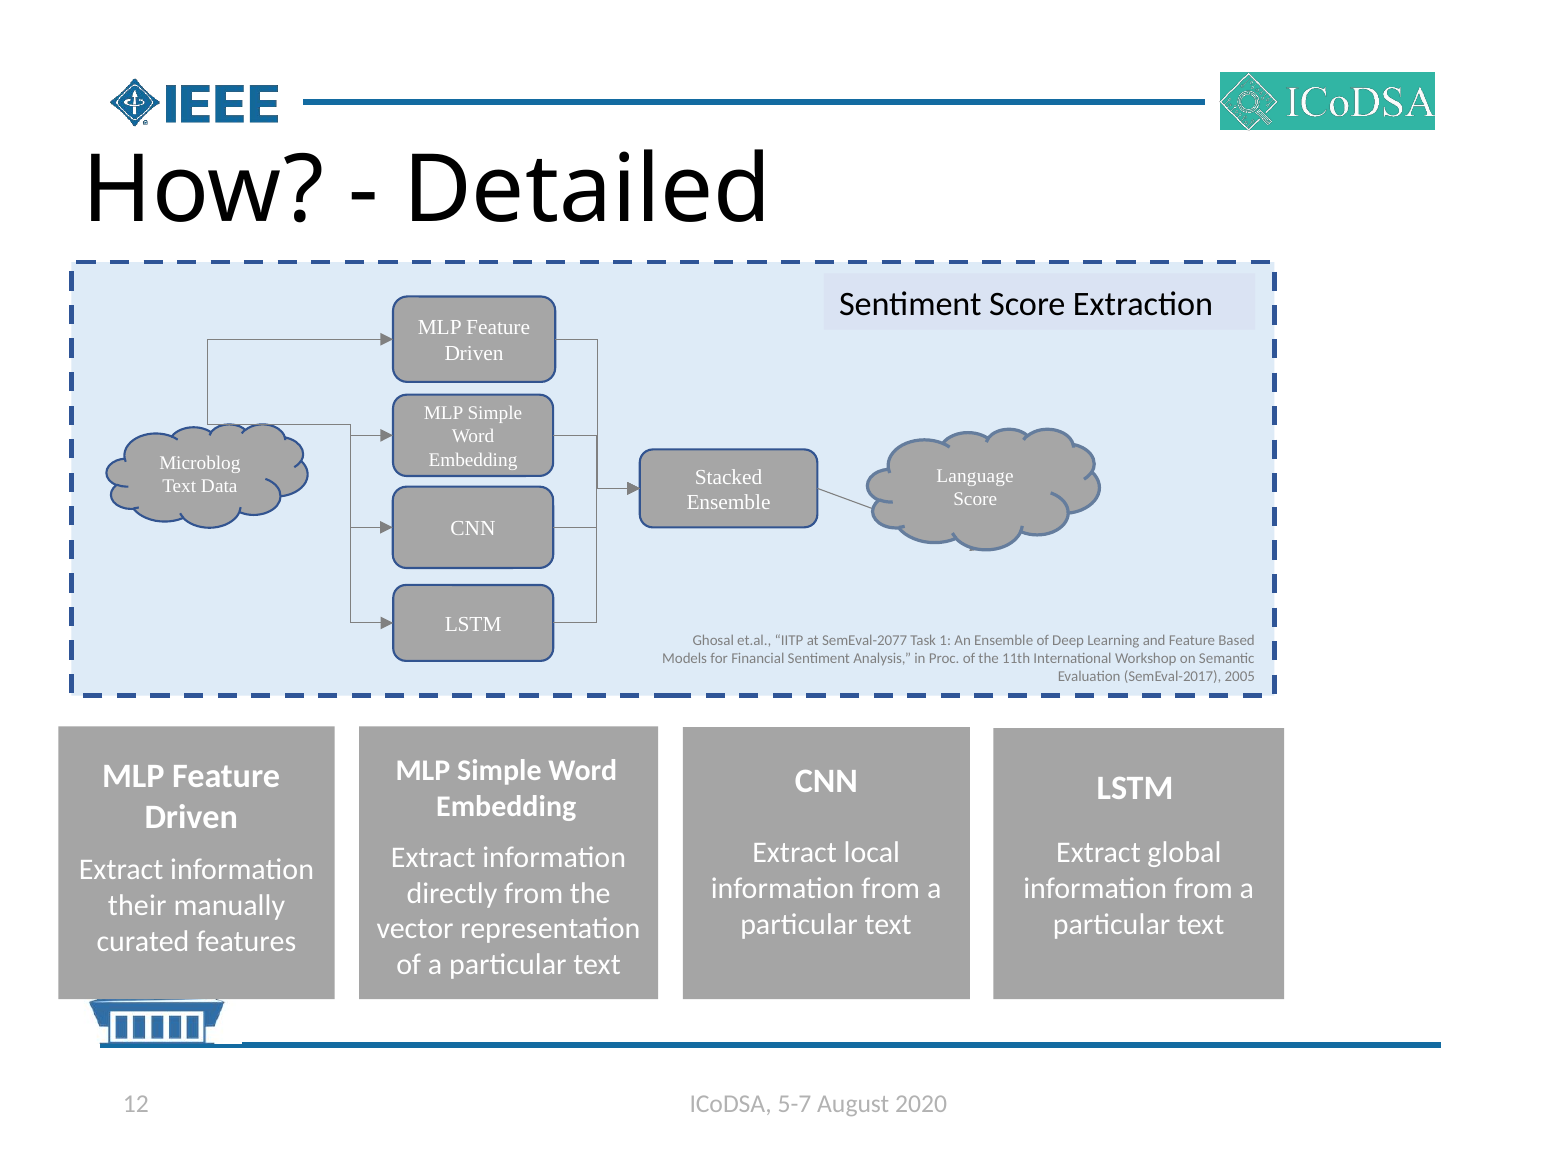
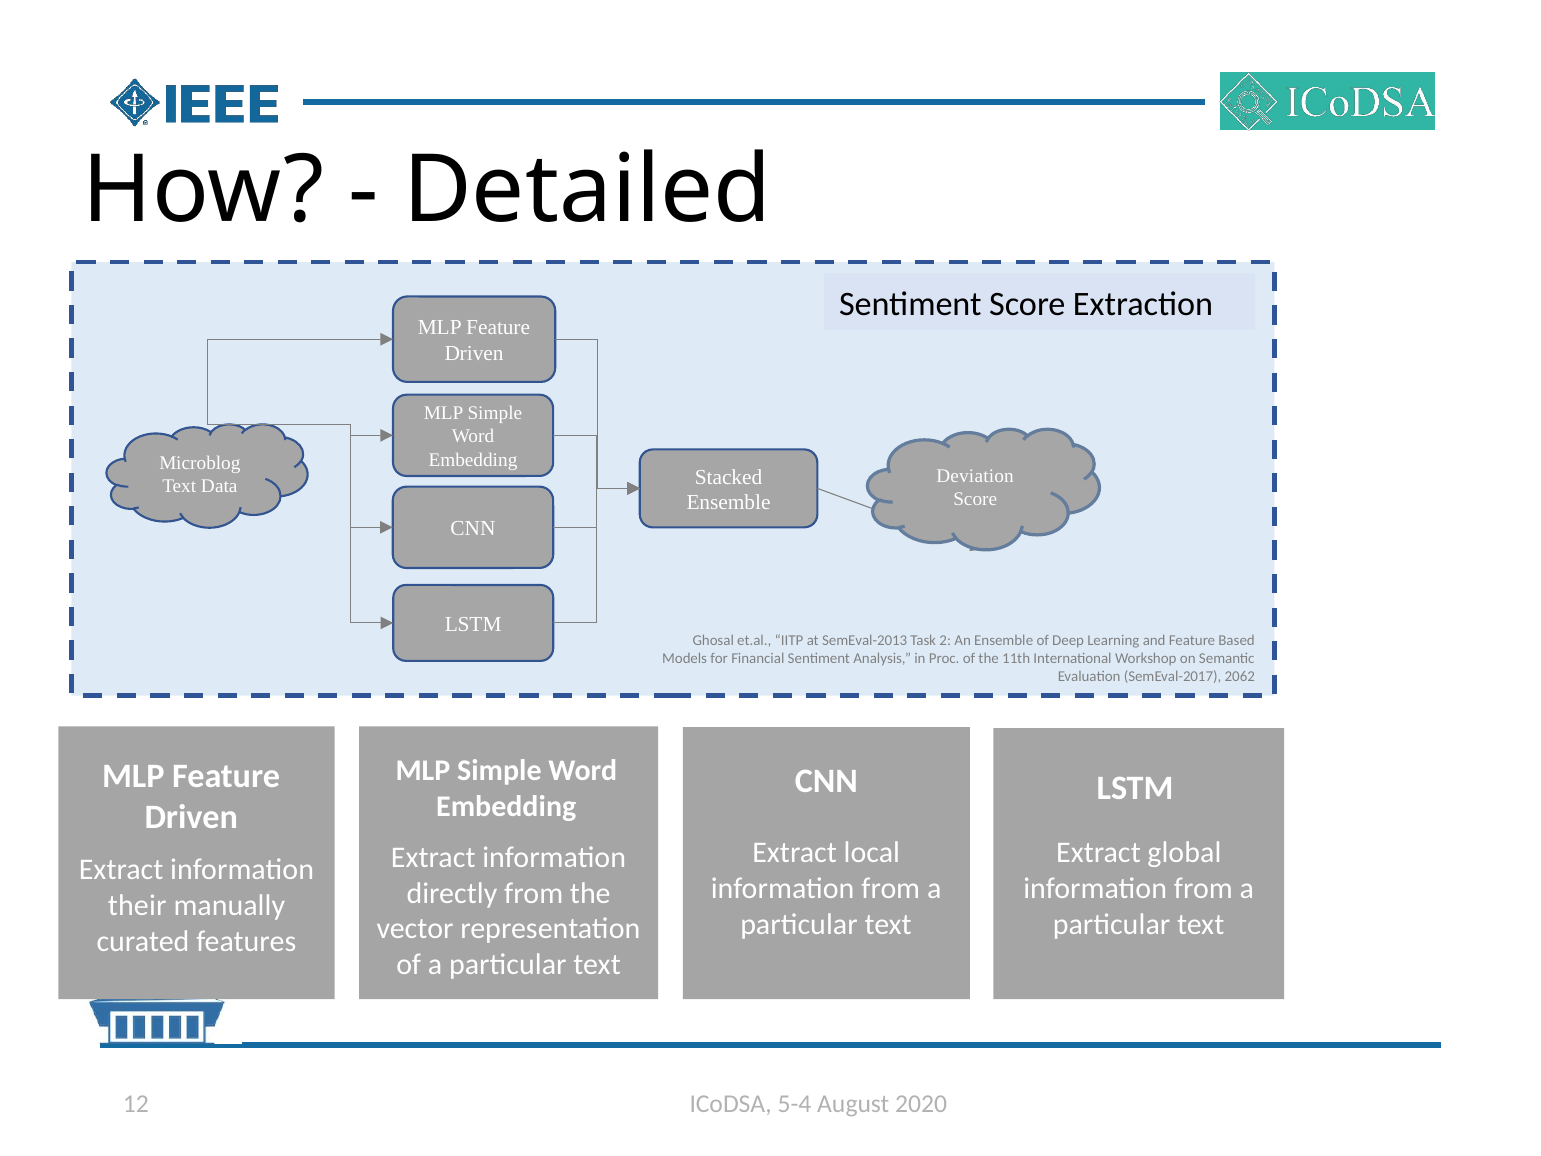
Language: Language -> Deviation (975, 476)
SemEval-2077: SemEval-2077 -> SemEval-2013 (865, 640)
1: 1 -> 2 (945, 640)
2005: 2005 -> 2062 (1240, 676)
5-7: 5-7 -> 5-4 (795, 1103)
